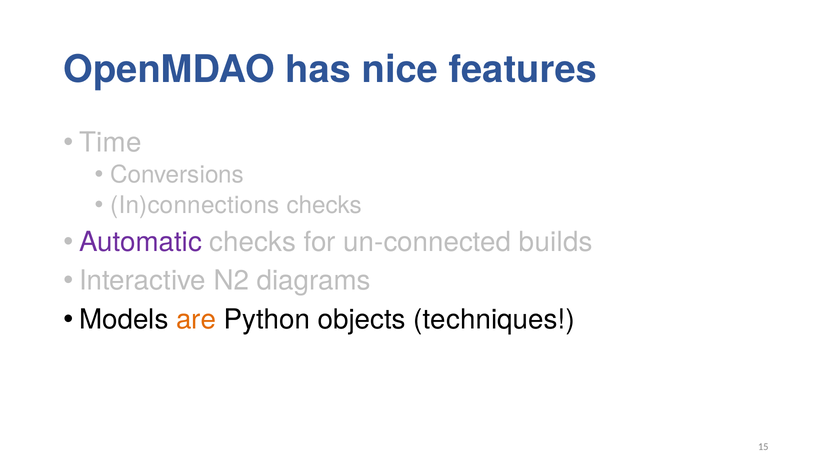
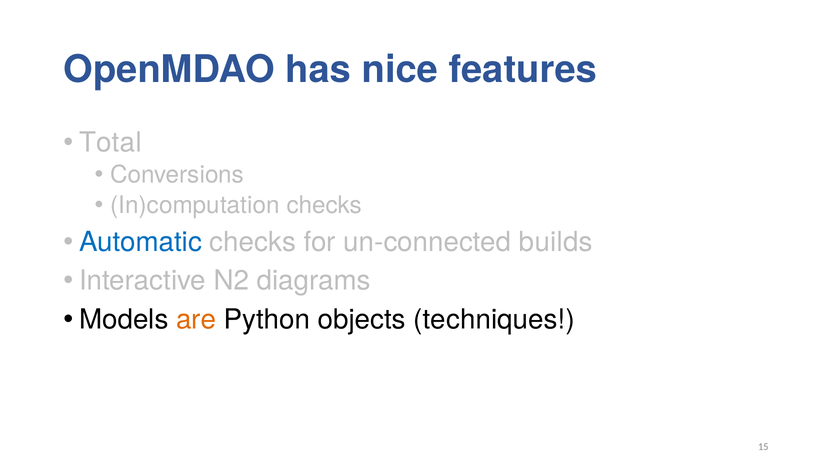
Time: Time -> Total (110, 143)
In)connections: In)connections -> In)computation (195, 205)
Automatic colour: purple -> blue (140, 242)
